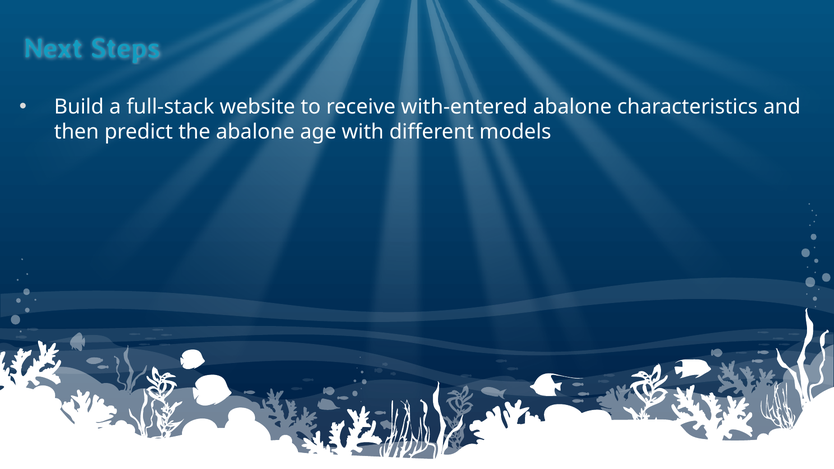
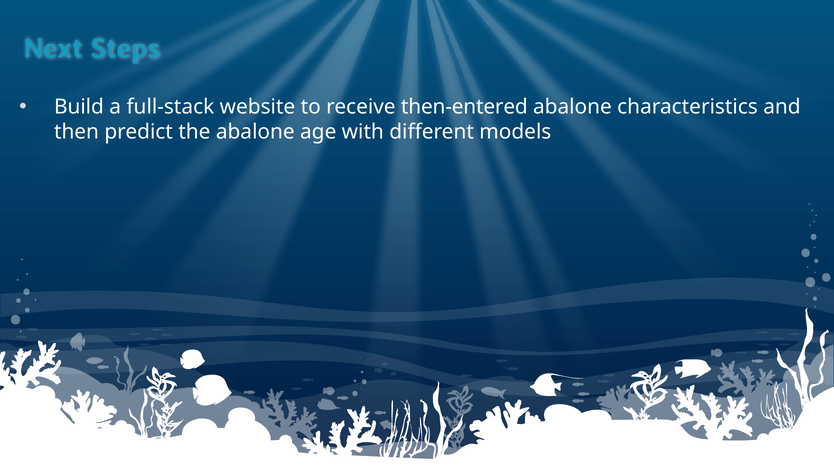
with-entered: with-entered -> then-entered (464, 107)
